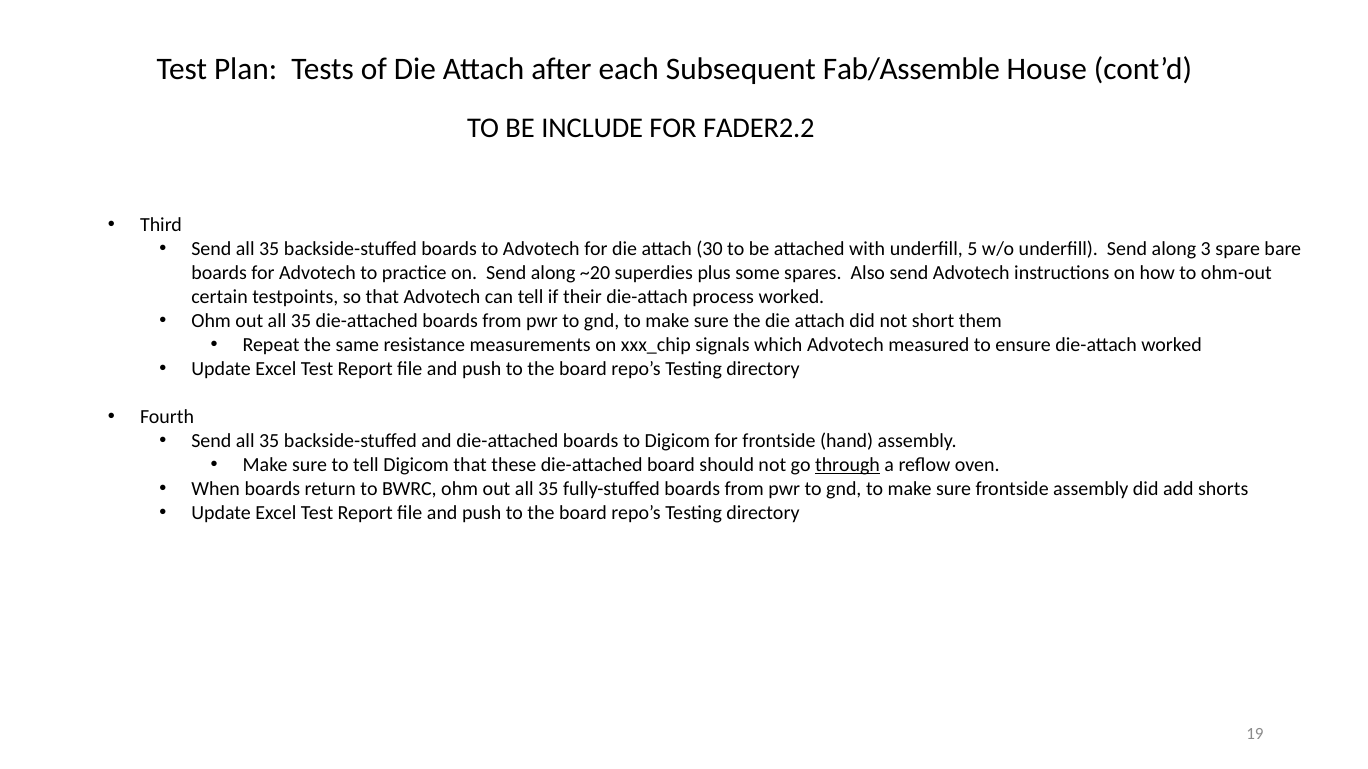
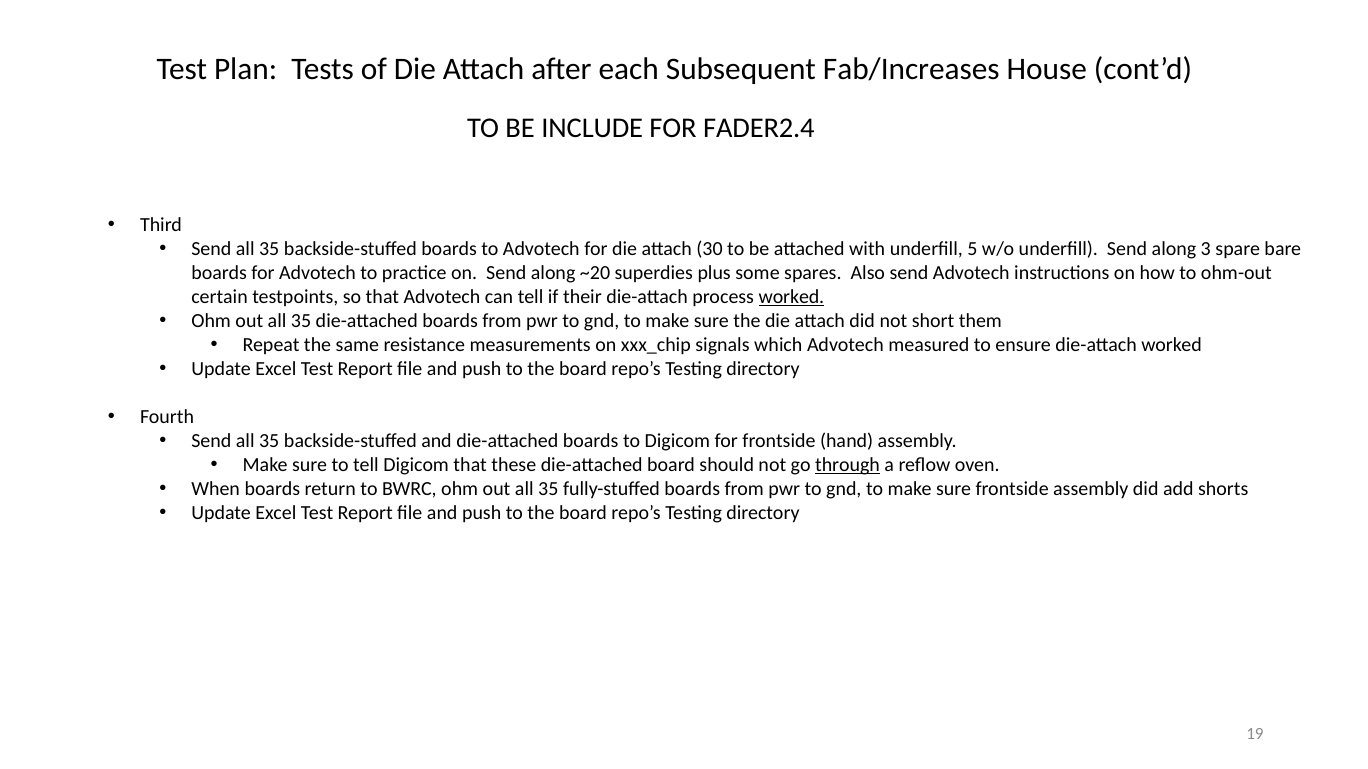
Fab/Assemble: Fab/Assemble -> Fab/Increases (911, 69)
FADER2.2: FADER2.2 -> FADER2.4 (759, 128)
worked underline: none -> present (791, 297)
